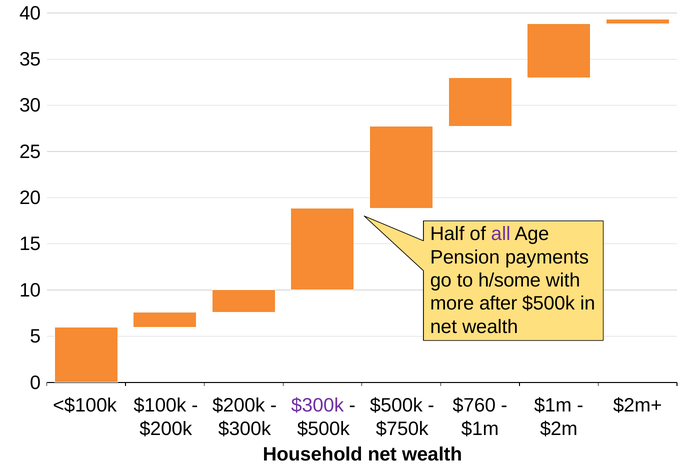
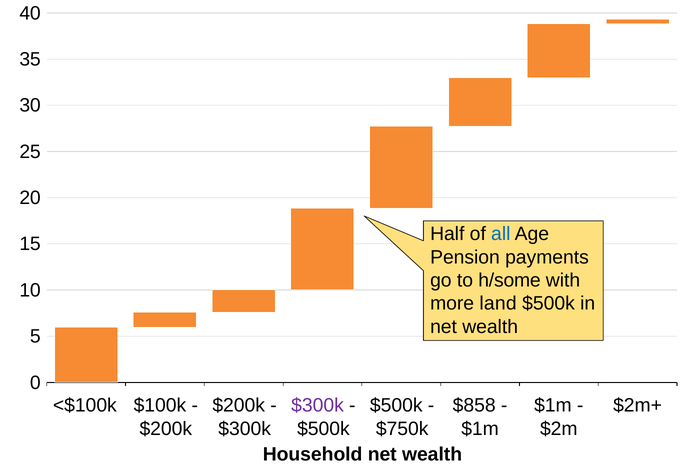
all colour: purple -> blue (501, 234)
after: after -> land (498, 304)
$760: $760 -> $858 (474, 405)
